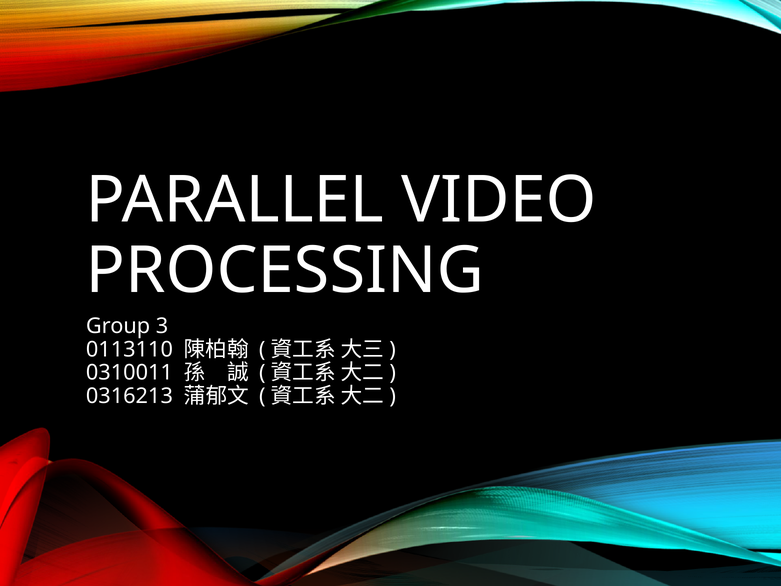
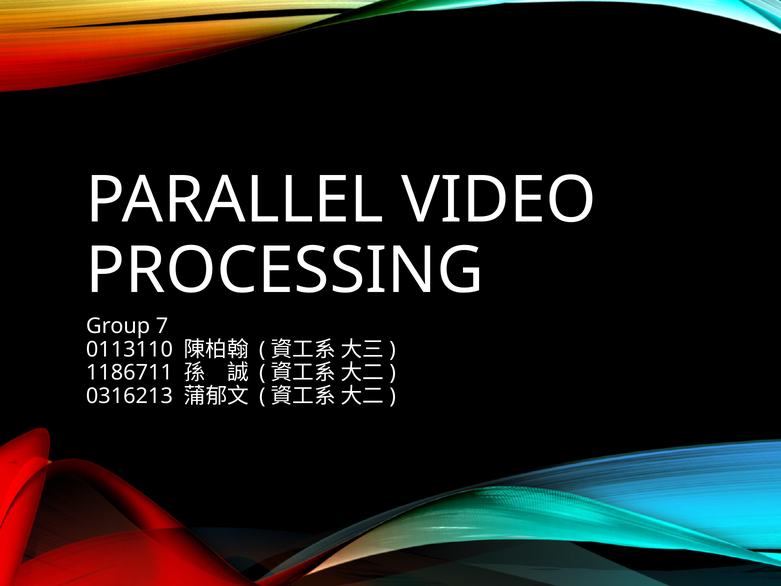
3: 3 -> 7 (162, 326)
0310011: 0310011 -> 1186711 (129, 373)
